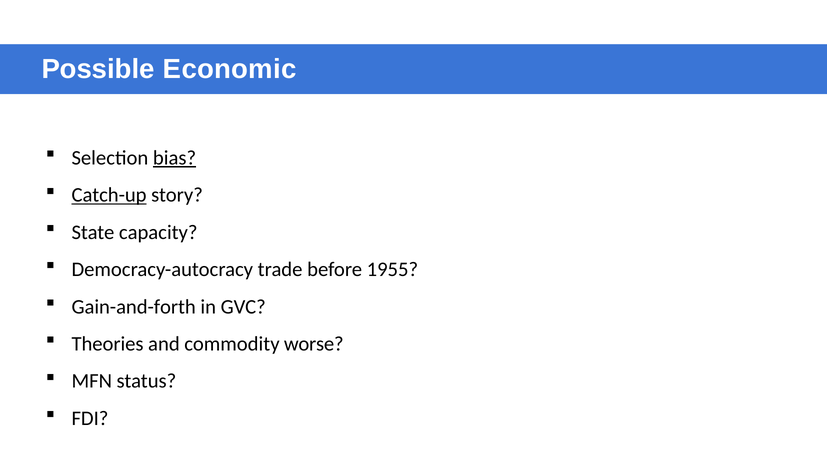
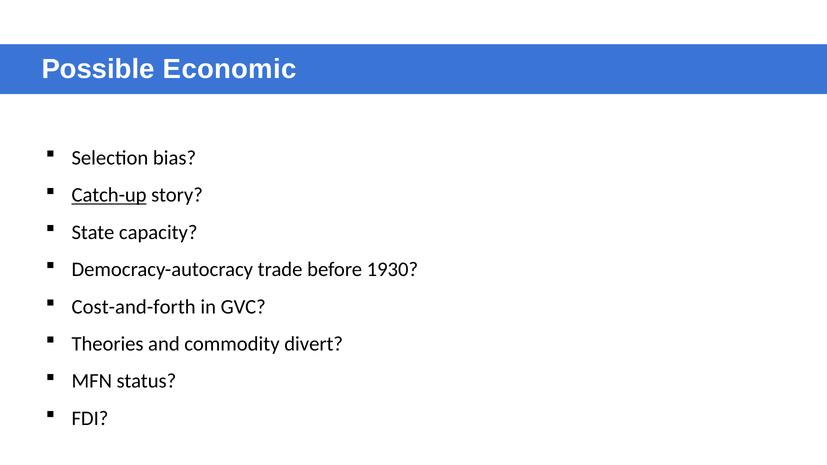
bias underline: present -> none (175, 158)
1955: 1955 -> 1930 (392, 270)
Gain-and-forth: Gain-and-forth -> Cost-and-forth (134, 307)
worse: worse -> divert (314, 344)
